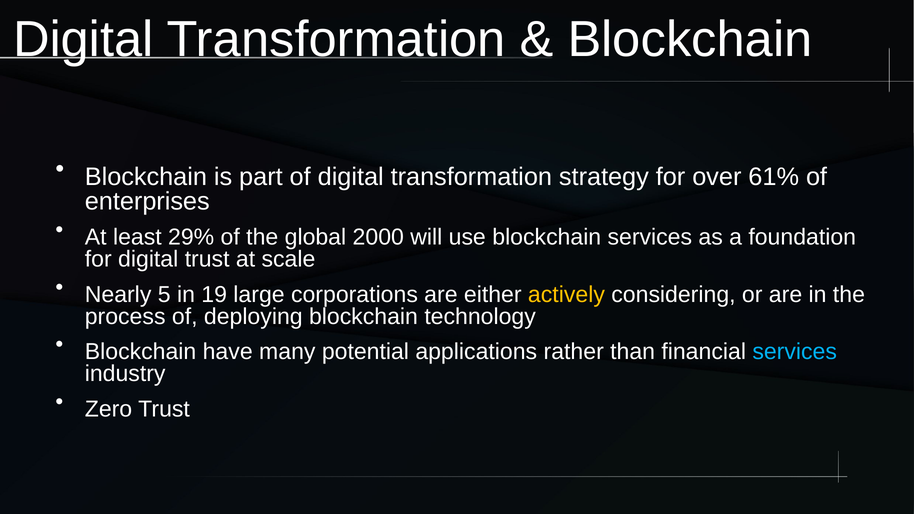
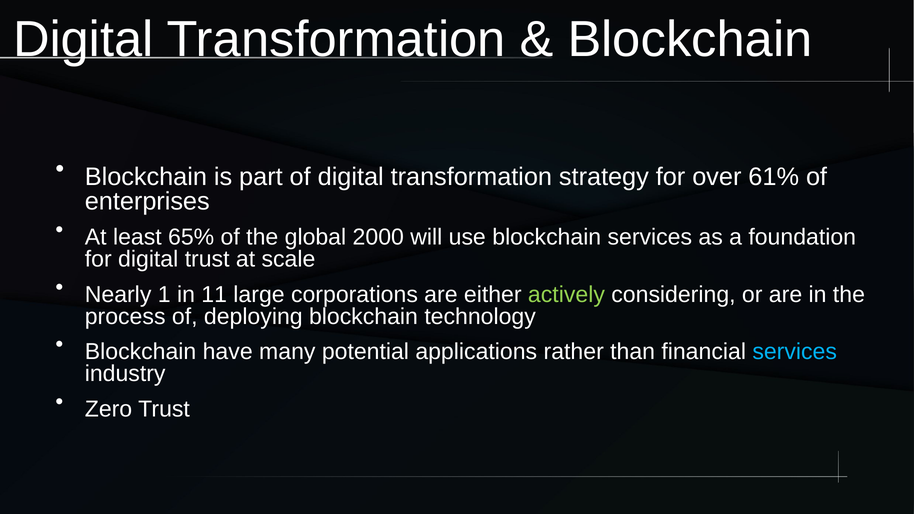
29%: 29% -> 65% (191, 237)
5: 5 -> 1 (164, 295)
19: 19 -> 11 (214, 295)
actively colour: yellow -> light green (566, 295)
